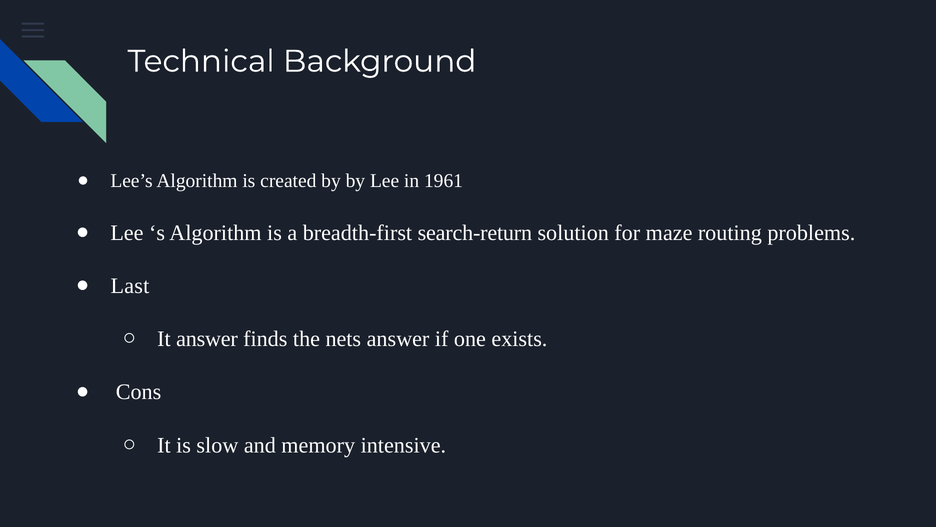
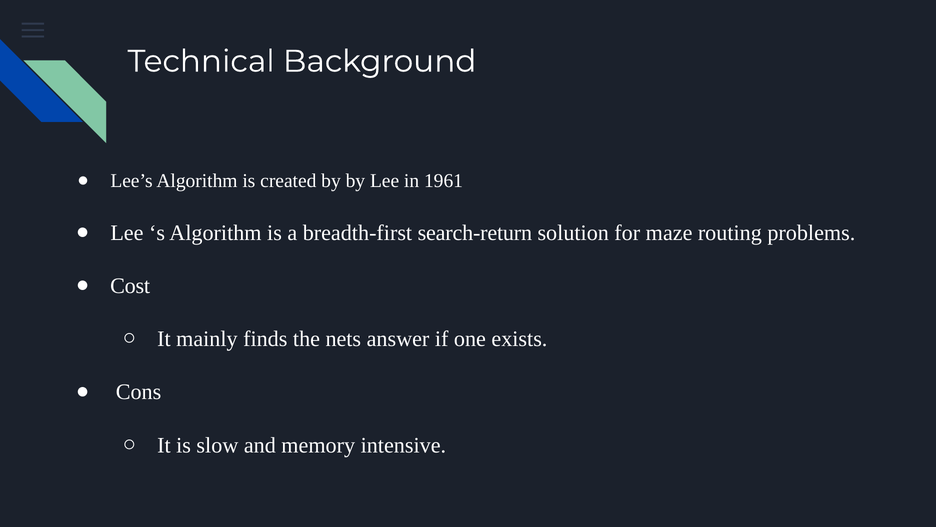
Last: Last -> Cost (130, 286)
It answer: answer -> mainly (207, 339)
